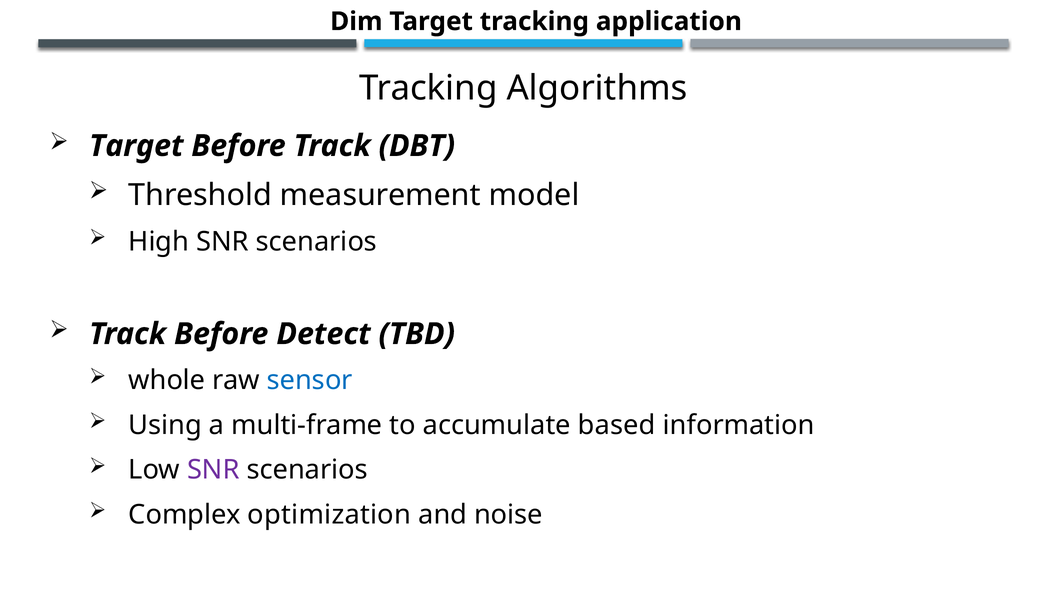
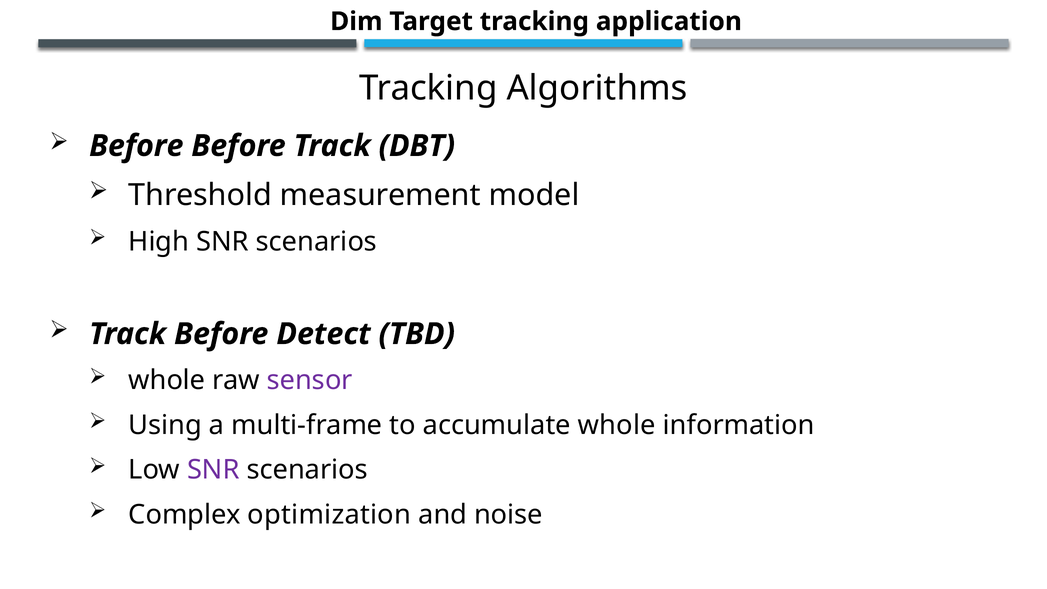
Target: Target -> Before (136, 146)
sensor colour: blue -> purple (310, 380)
accumulate based: based -> whole (617, 425)
